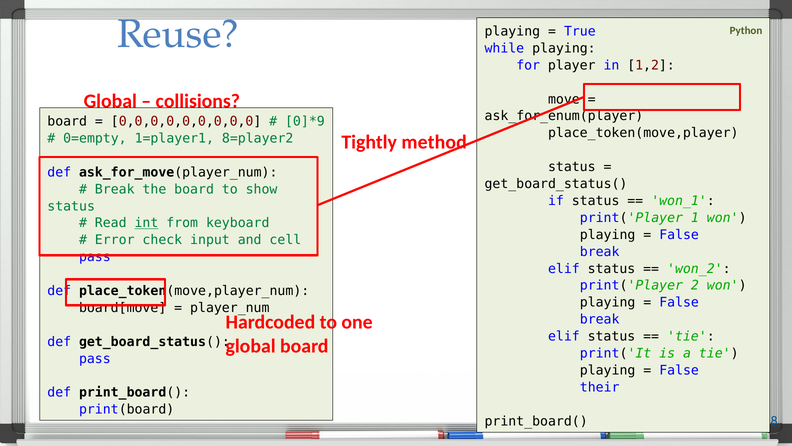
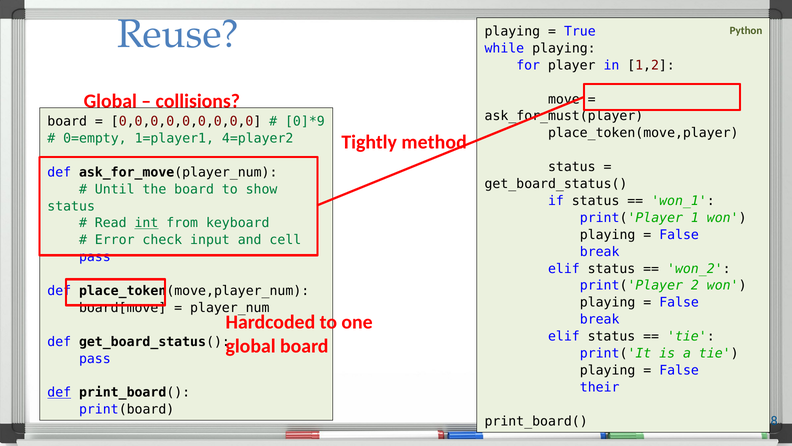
ask_for_enum(player: ask_for_enum(player -> ask_for_must(player (564, 116)
8=player2: 8=player2 -> 4=player2 (258, 138)
Break: Break -> Until (115, 189)
def underline: none -> present (59, 392)
